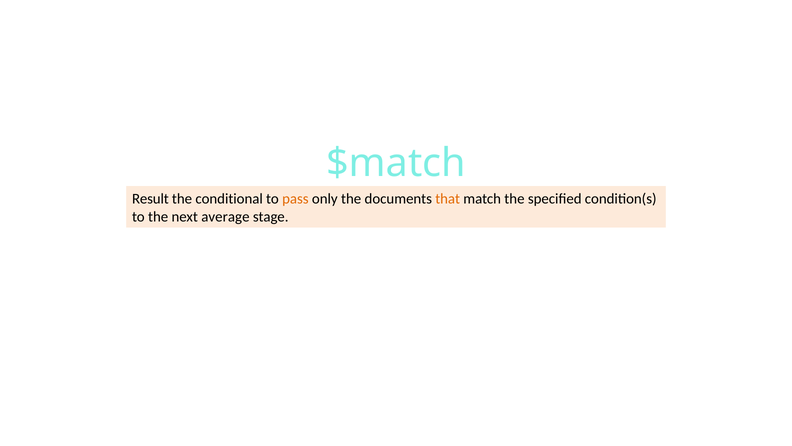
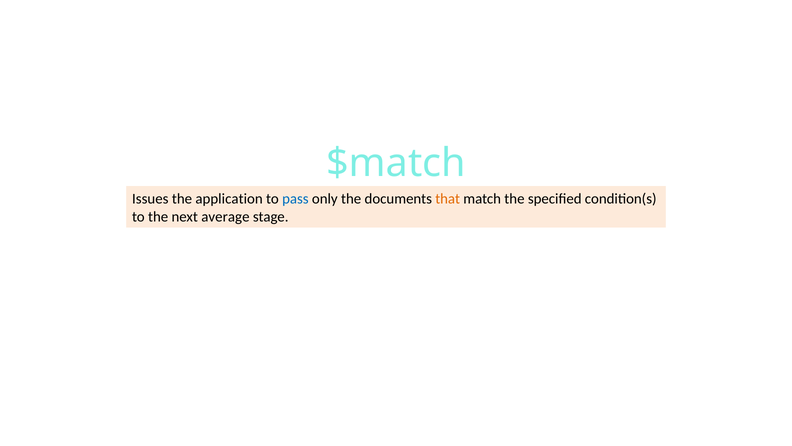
Result: Result -> Issues (150, 199)
conditional: conditional -> application (229, 199)
pass colour: orange -> blue (295, 199)
